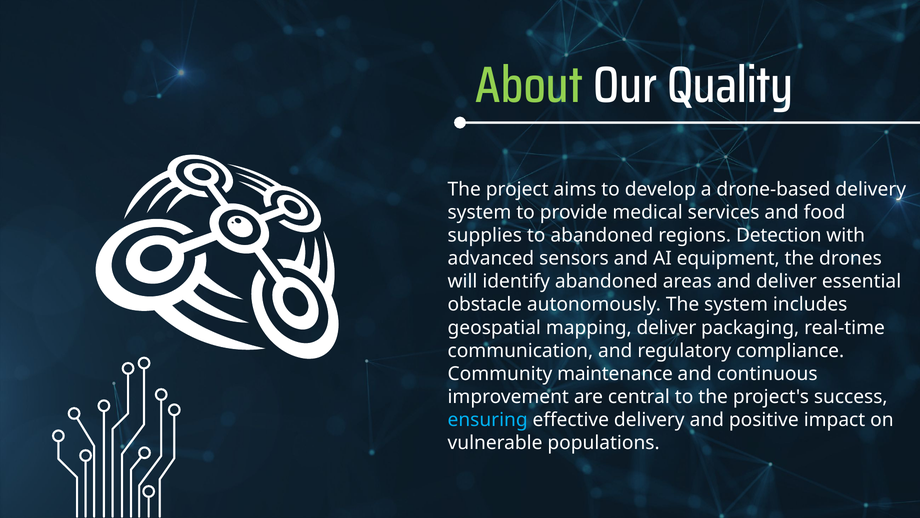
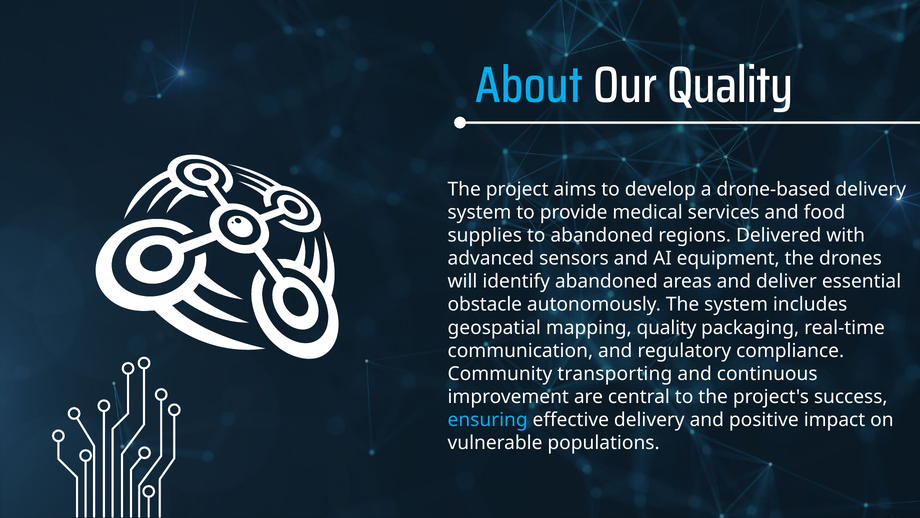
About colour: light green -> light blue (529, 85)
Detection: Detection -> Delivered (779, 235)
mapping deliver: deliver -> quality (666, 327)
maintenance: maintenance -> transporting (615, 373)
